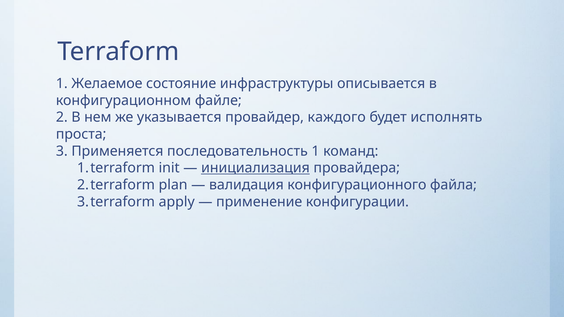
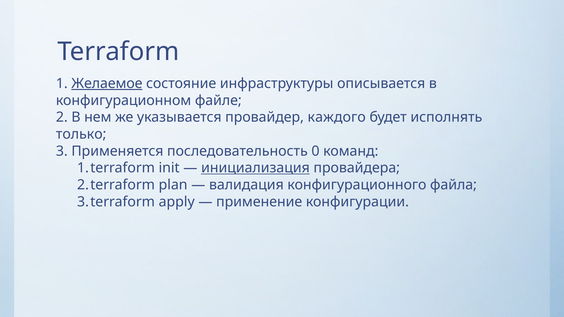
Желаемое underline: none -> present (107, 84)
проста: проста -> только (81, 134)
последовательность 1: 1 -> 0 (315, 151)
